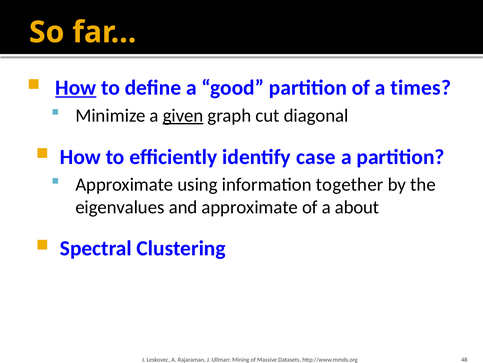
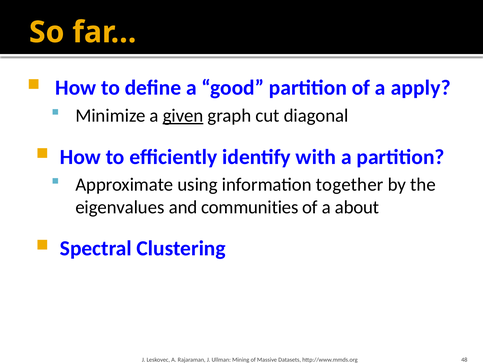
How underline: present -> none (76, 88)
times: times -> apply (421, 88)
case: case -> with (316, 157)
and approximate: approximate -> communities (250, 207)
